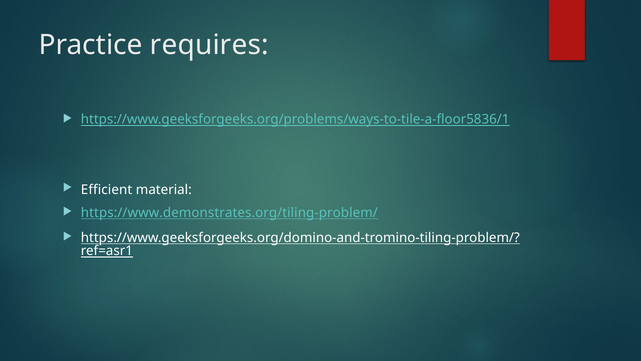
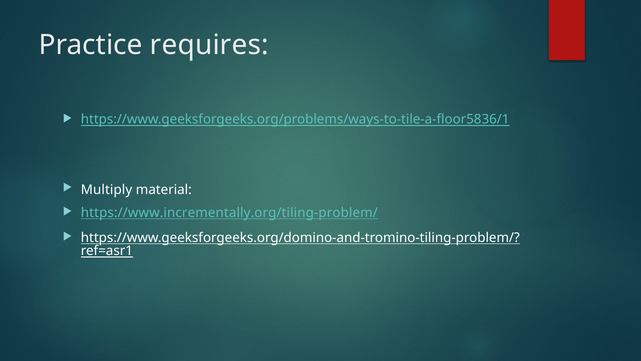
Efficient: Efficient -> Multiply (107, 190)
https://www.demonstrates.org/tiling-problem/: https://www.demonstrates.org/tiling-problem/ -> https://www.incrementally.org/tiling-problem/ (229, 212)
